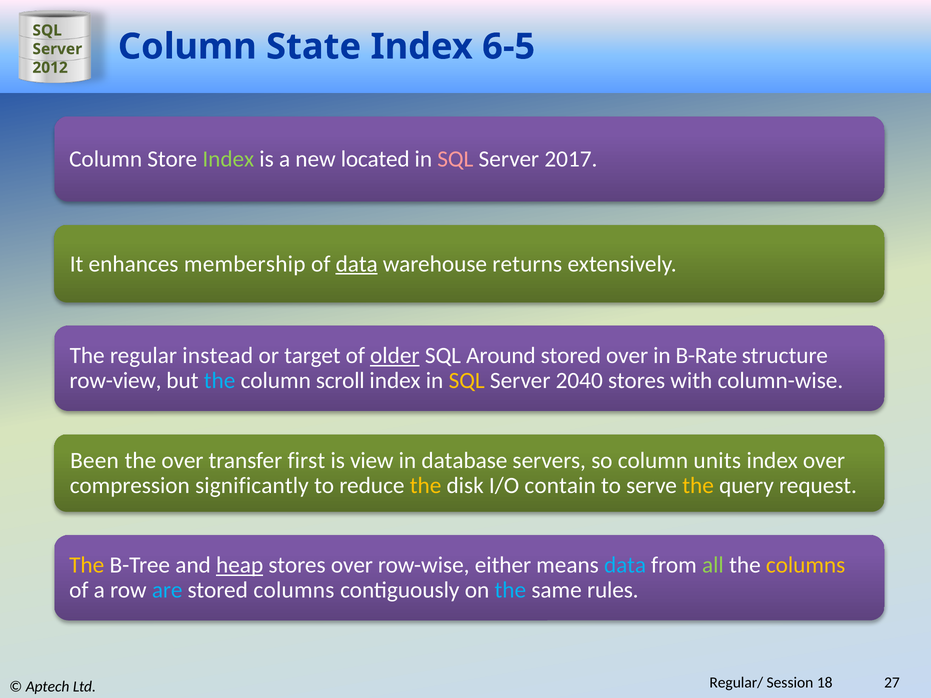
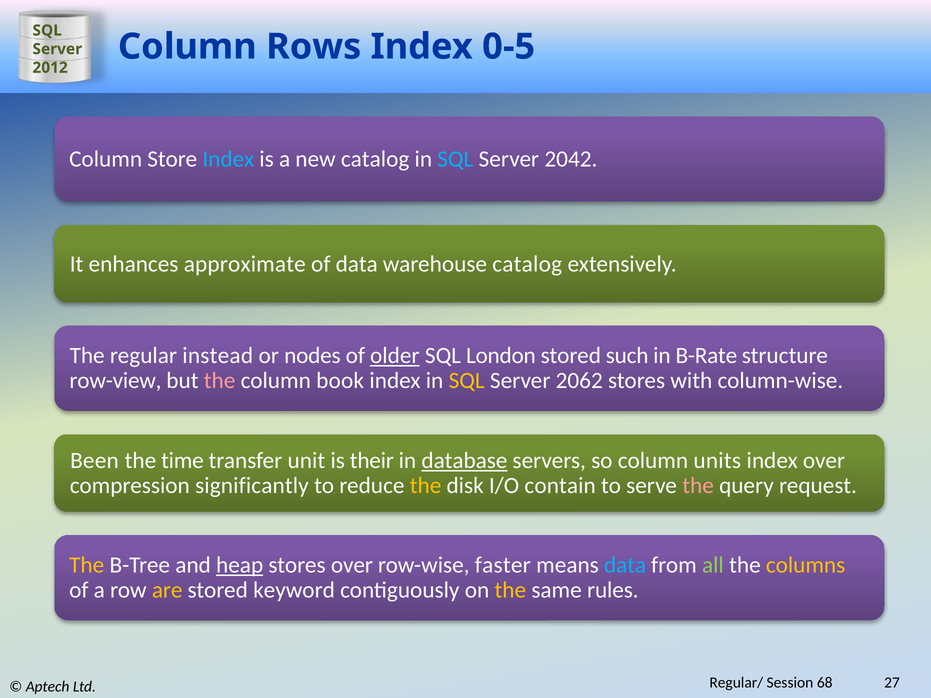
State: State -> Rows (314, 47)
6-5: 6-5 -> 0-5 (509, 47)
Index colour: light green -> light blue (228, 159)
new located: located -> catalog (375, 159)
SQL colour: pink -> light blue (455, 159)
2017: 2017 -> 2042 (571, 159)
membership: membership -> approximate (245, 264)
data underline: present -> none (357, 264)
warehouse returns: returns -> catalog (527, 264)
target: target -> nodes (312, 356)
Around: Around -> London (501, 356)
stored over: over -> such (627, 356)
the colour: light blue -> pink (220, 381)
scroll: scroll -> book (340, 381)
2040: 2040 -> 2062 (579, 381)
the over: over -> time (182, 461)
first: first -> unit (306, 461)
view: view -> their (372, 461)
database underline: none -> present (464, 461)
the colour: yellow -> pink (698, 486)
either: either -> faster (503, 565)
are colour: light blue -> yellow (167, 590)
stored columns: columns -> keyword (294, 590)
the colour: light blue -> yellow (510, 590)
18: 18 -> 68 (825, 683)
